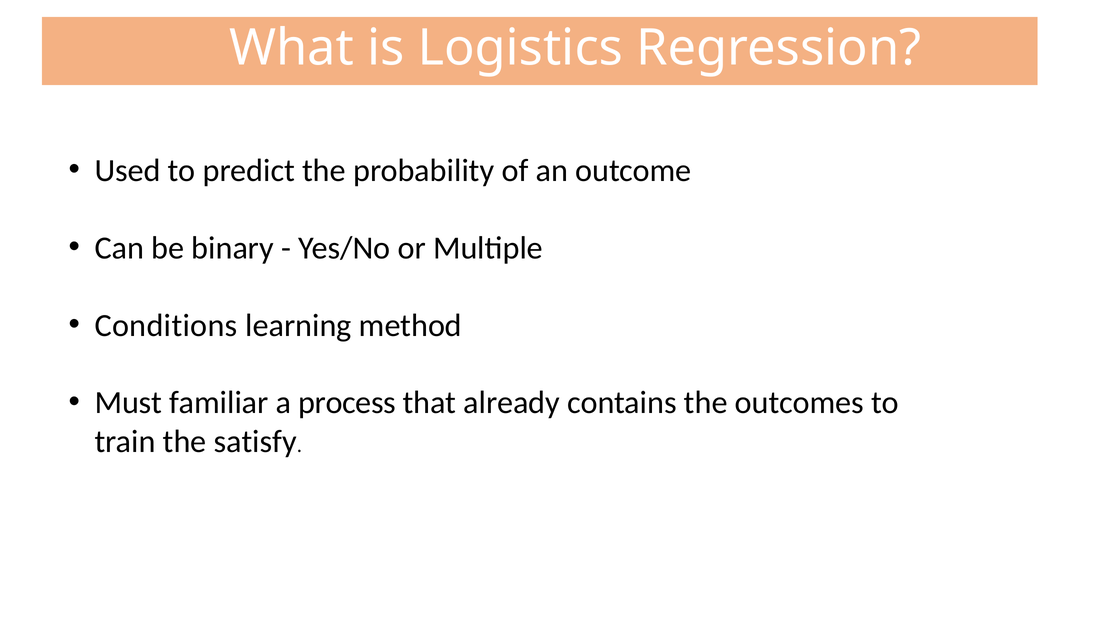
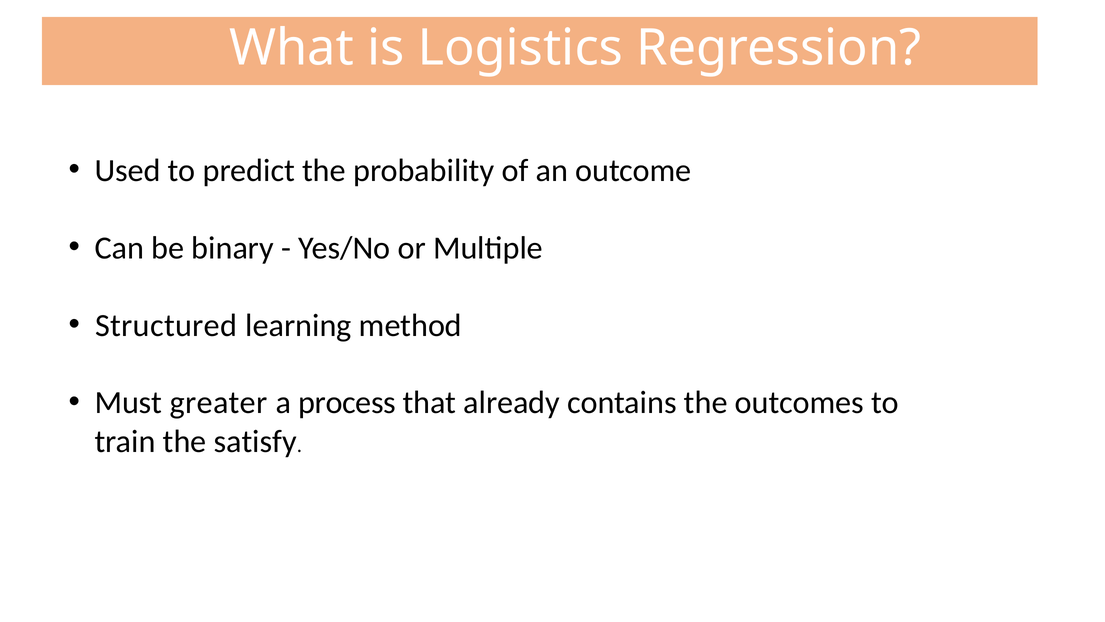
Conditions: Conditions -> Structured (166, 325)
familiar: familiar -> greater (219, 403)
